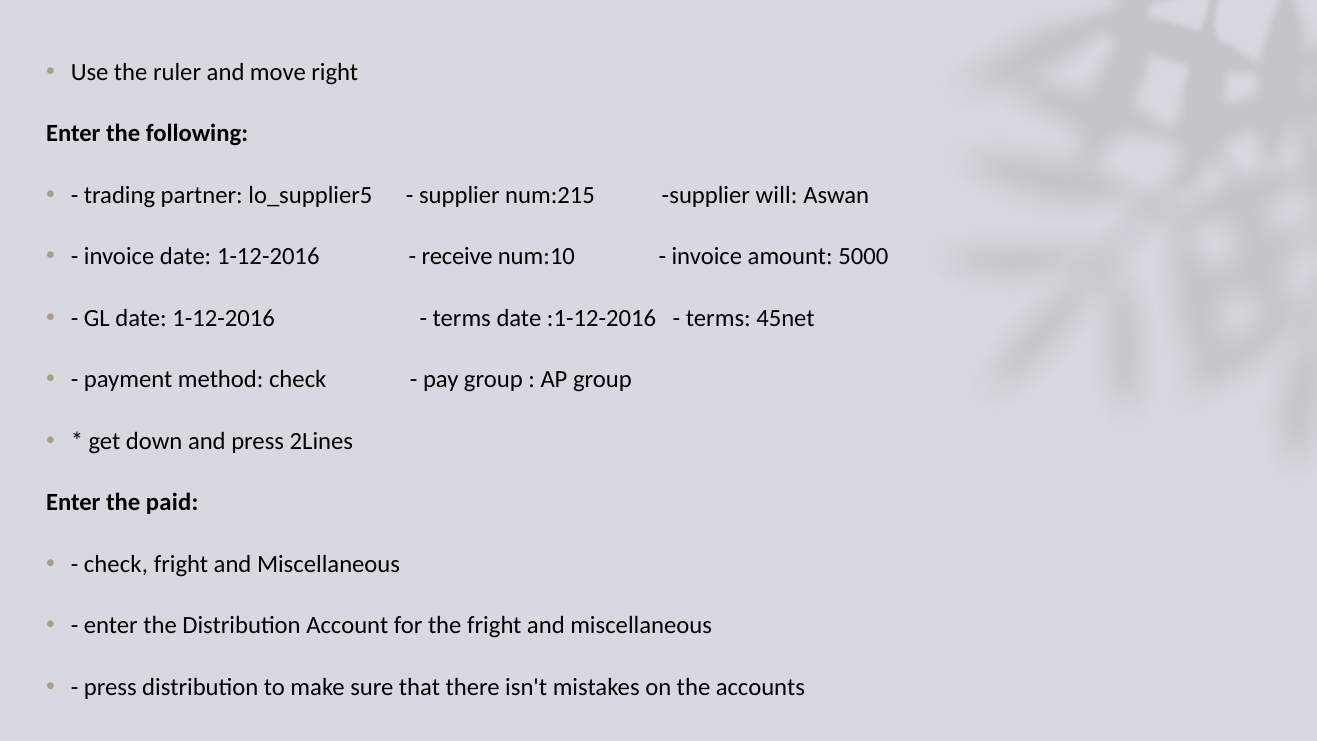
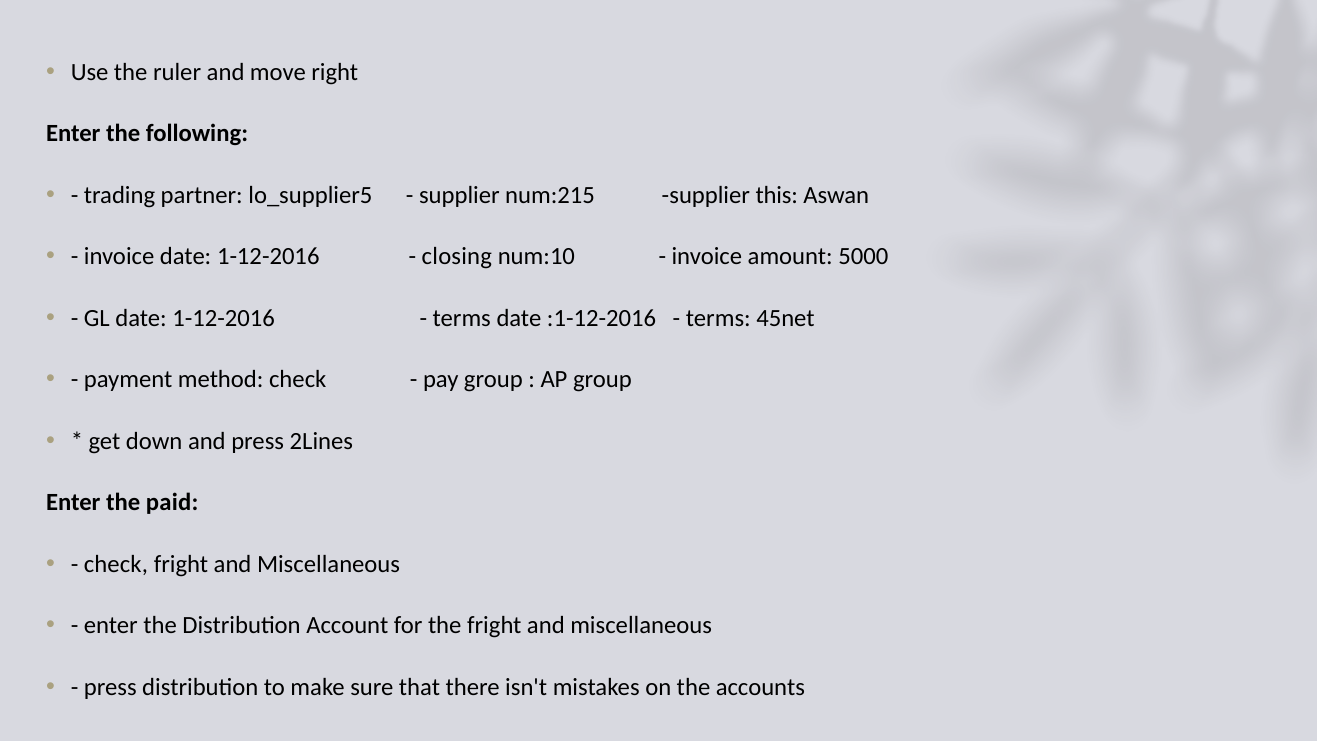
will: will -> this (777, 195)
receive: receive -> closing (457, 257)
